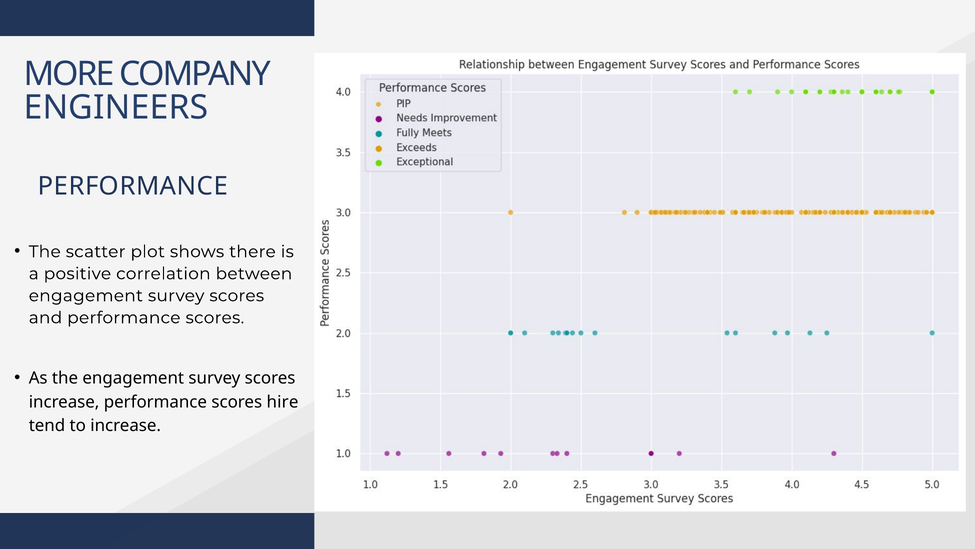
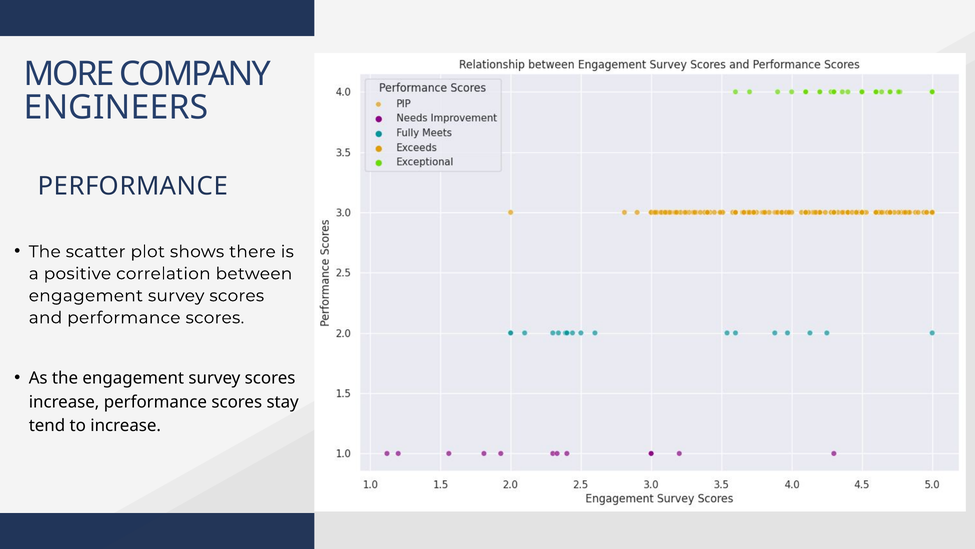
hire: hire -> stay (283, 402)
